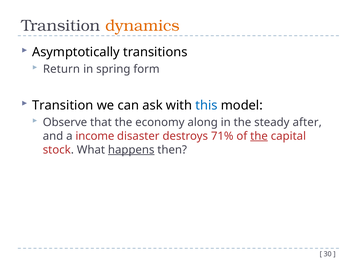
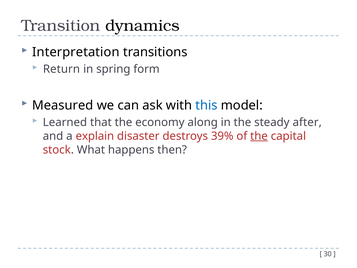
dynamics colour: orange -> black (142, 26)
Asymptotically: Asymptotically -> Interpretation (76, 52)
Transition: Transition -> Measured (63, 105)
Observe: Observe -> Learned (65, 122)
income: income -> explain (95, 136)
71%: 71% -> 39% (222, 136)
happens underline: present -> none (131, 150)
